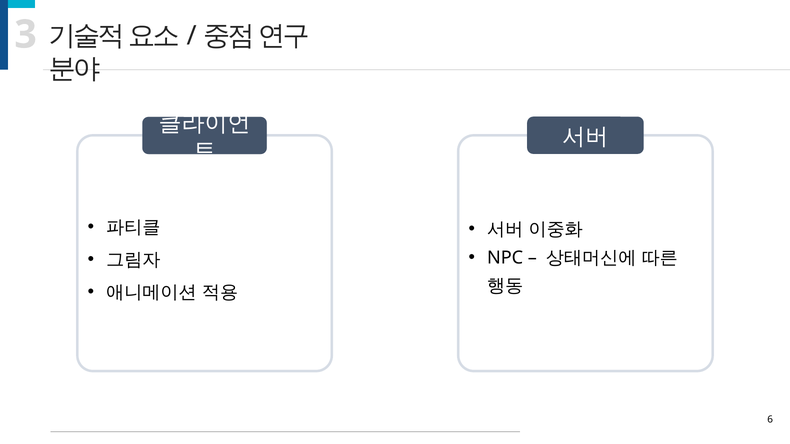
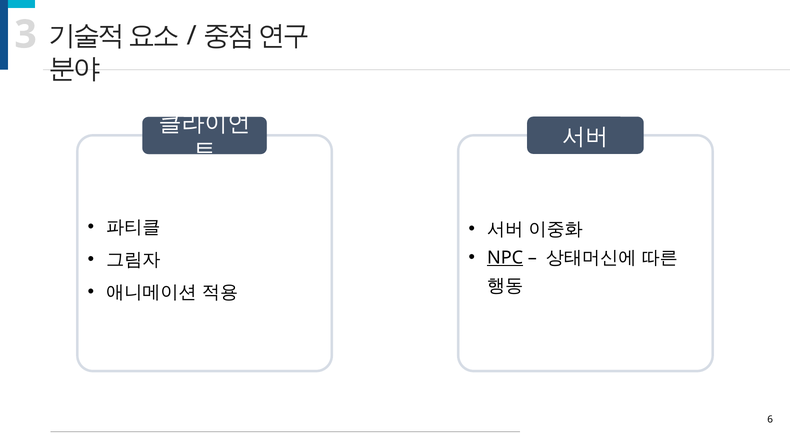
NPC underline: none -> present (505, 258)
